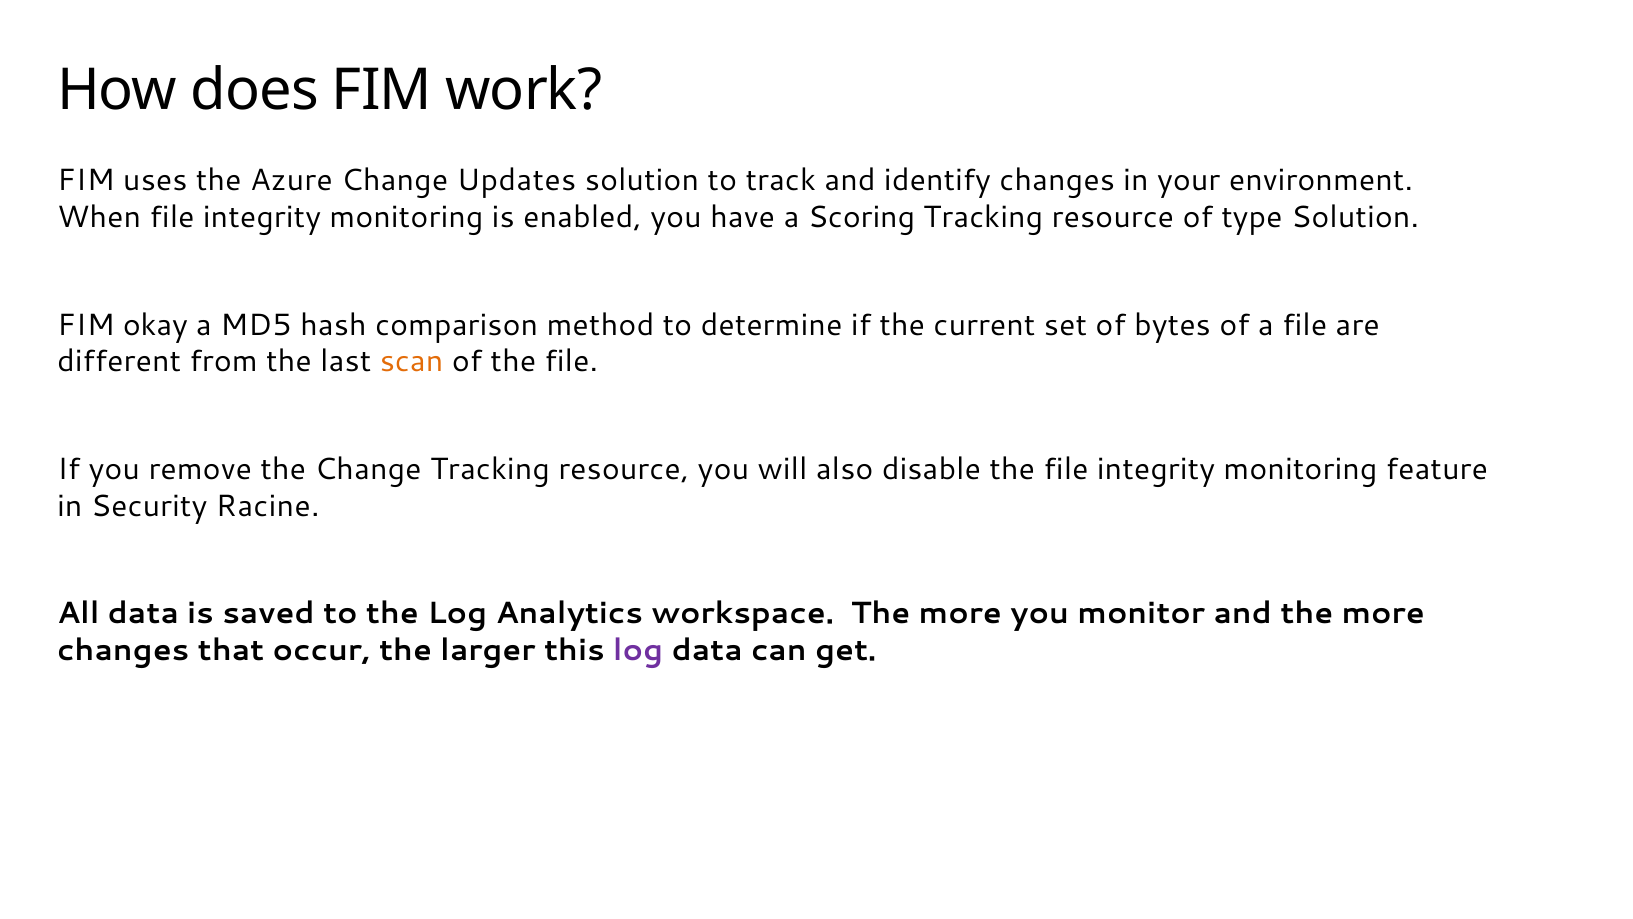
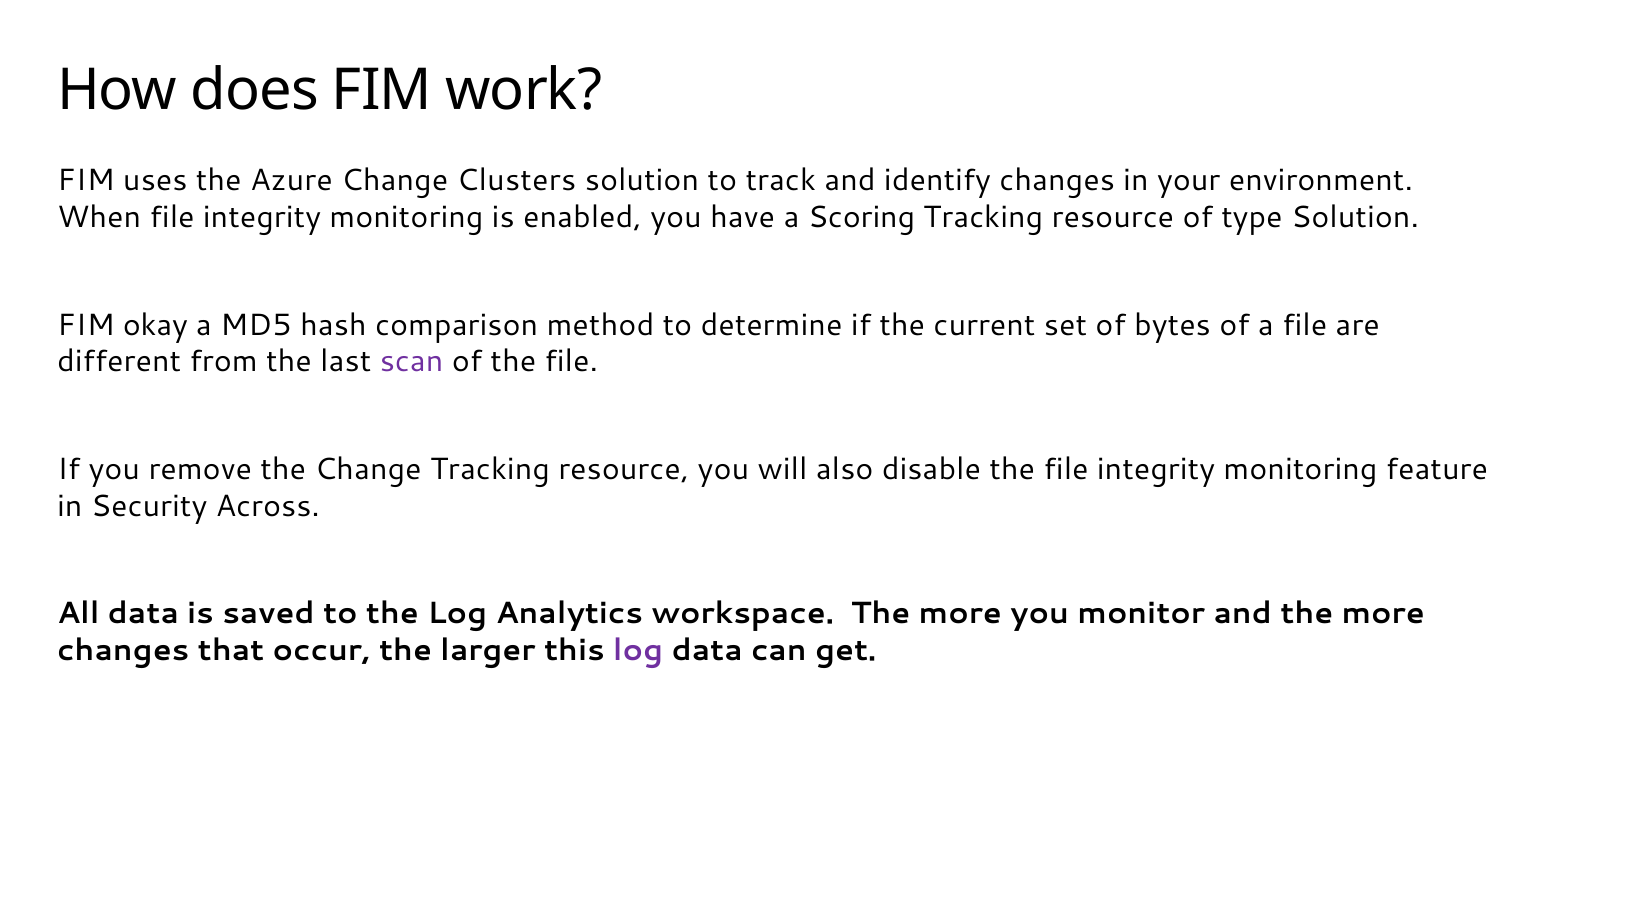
Updates: Updates -> Clusters (516, 181)
scan colour: orange -> purple (412, 362)
Racine: Racine -> Across (268, 506)
